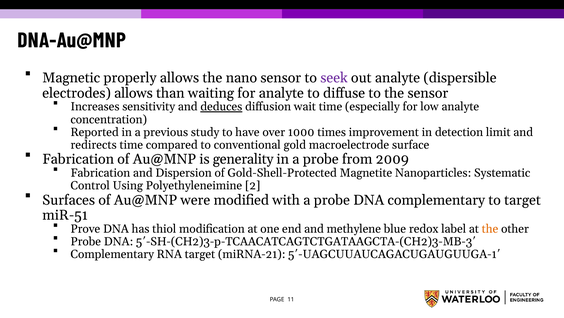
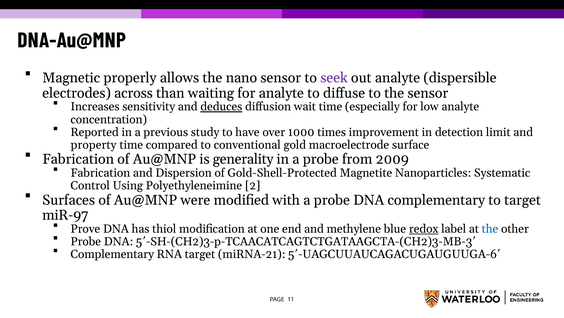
electrodes allows: allows -> across (134, 93)
redirects: redirects -> property (94, 145)
miR-51: miR-51 -> miR-97 (65, 215)
redox underline: none -> present (424, 228)
the colour: orange -> blue (490, 228)
5′-UAGCUUAUCAGACUGAUGUUGA-1′: 5′-UAGCUUAUCAGACUGAUGUUGA-1′ -> 5′-UAGCUUAUCAGACUGAUGUUGA-6′ (394, 254)
